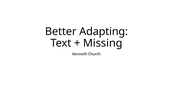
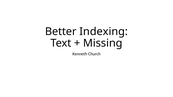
Adapting: Adapting -> Indexing (104, 32)
